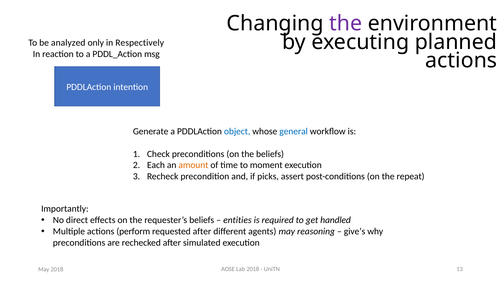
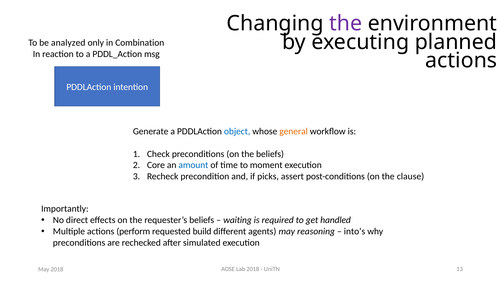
Respectively: Respectively -> Combination (140, 43)
general colour: blue -> orange (294, 131)
Each: Each -> Core (156, 165)
amount colour: orange -> blue (193, 165)
repeat: repeat -> clause (410, 176)
entities: entities -> waiting (237, 220)
requested after: after -> build (202, 231)
give’s: give’s -> into’s (355, 231)
